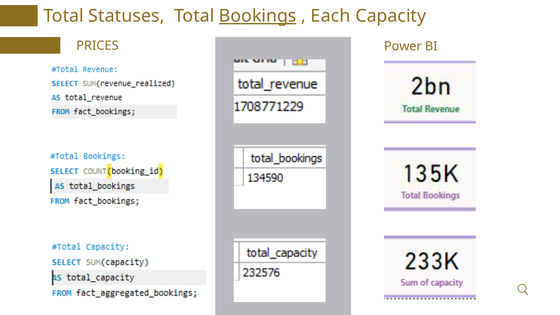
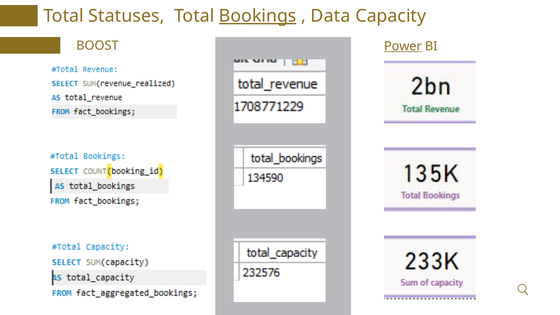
Each: Each -> Data (331, 16)
PRICES: PRICES -> BOOST (97, 46)
Power underline: none -> present (403, 46)
